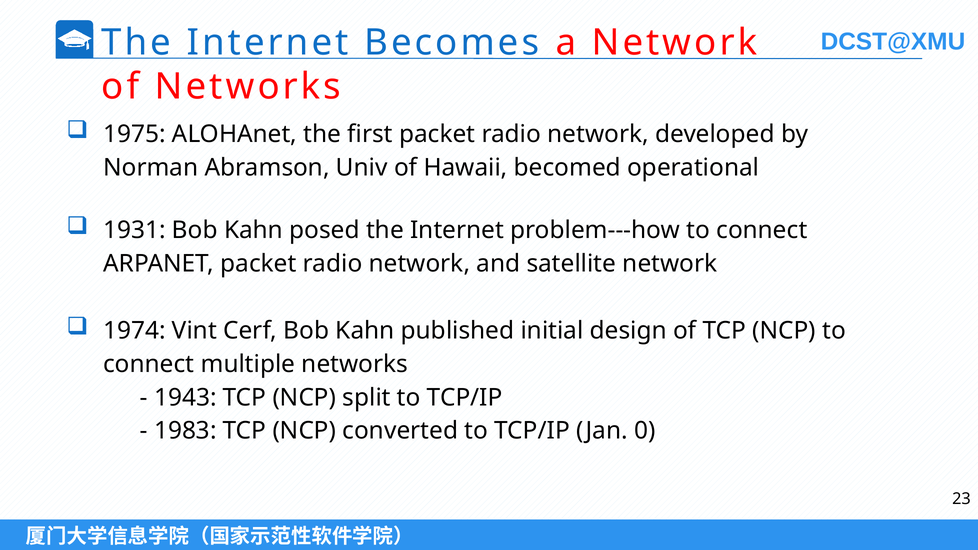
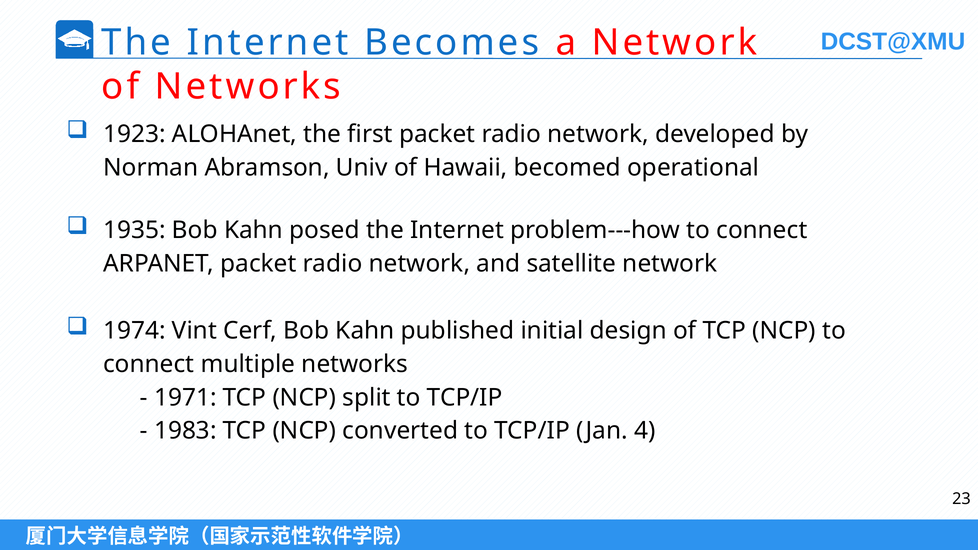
1975: 1975 -> 1923 (134, 134)
1931: 1931 -> 1935 (134, 230)
1943: 1943 -> 1971 (185, 398)
0: 0 -> 4 (645, 431)
